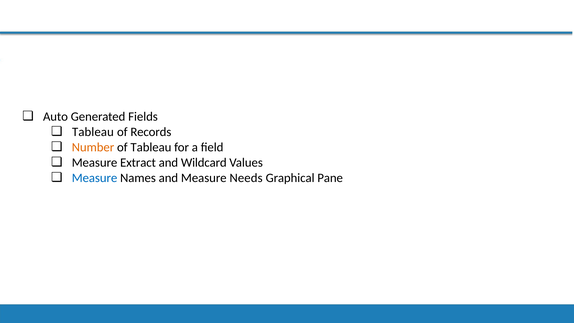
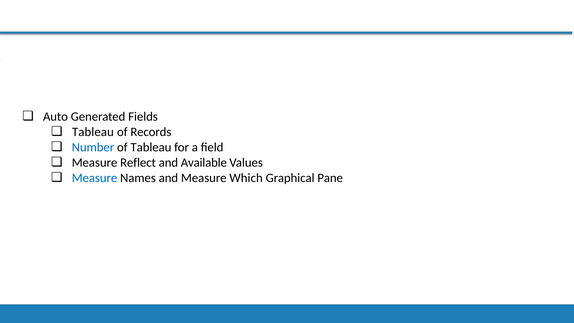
Number colour: orange -> blue (93, 147)
Extract: Extract -> Reflect (138, 163)
Wildcard: Wildcard -> Available (204, 163)
Needs: Needs -> Which (246, 178)
